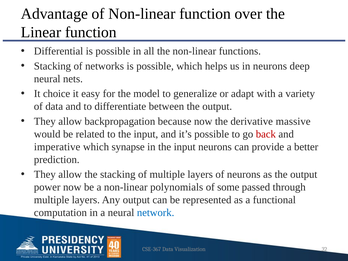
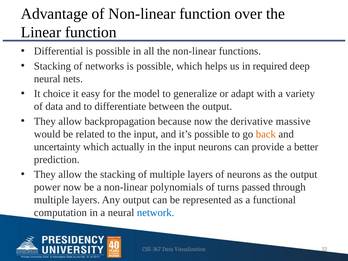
in neurons: neurons -> required (270, 66)
back colour: red -> orange (266, 134)
imperative: imperative -> uncertainty (57, 147)
synapse: synapse -> actually (128, 147)
some: some -> turns (228, 187)
